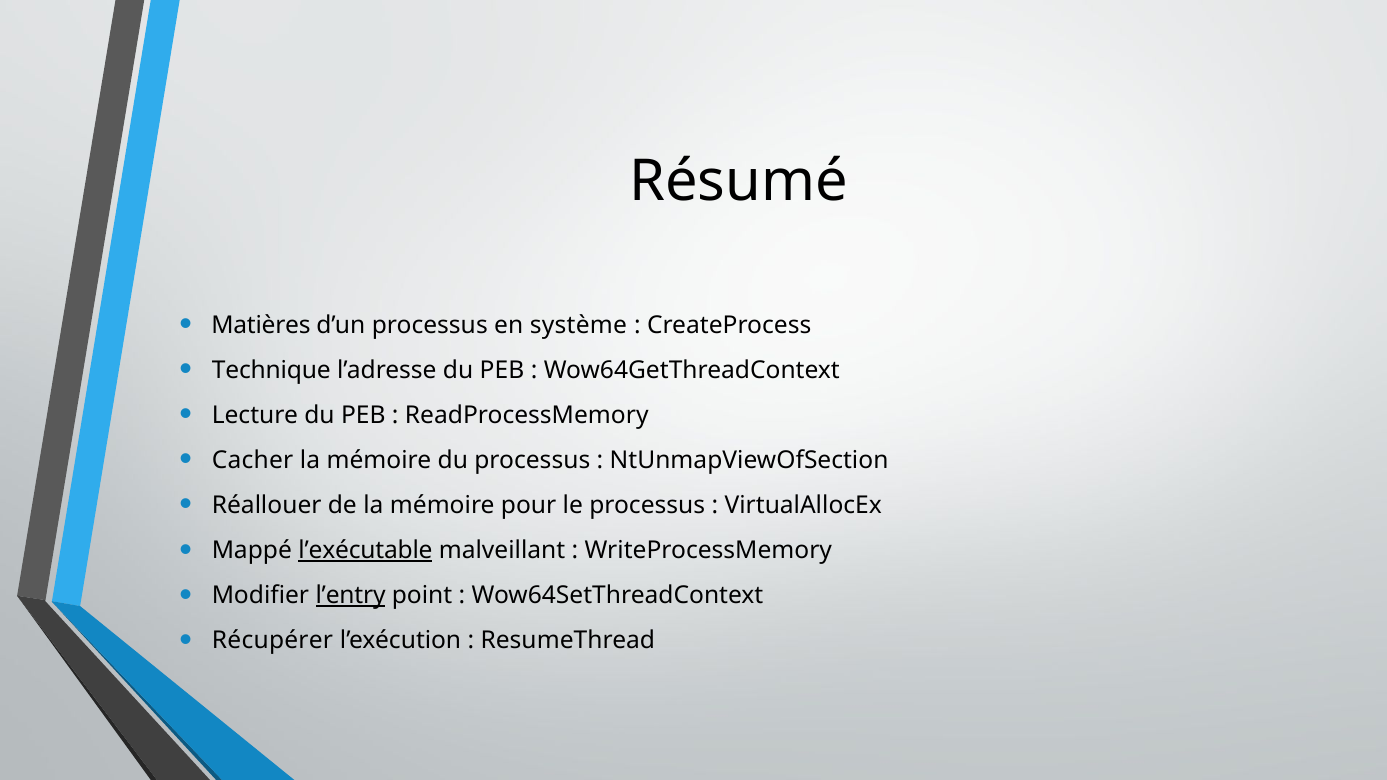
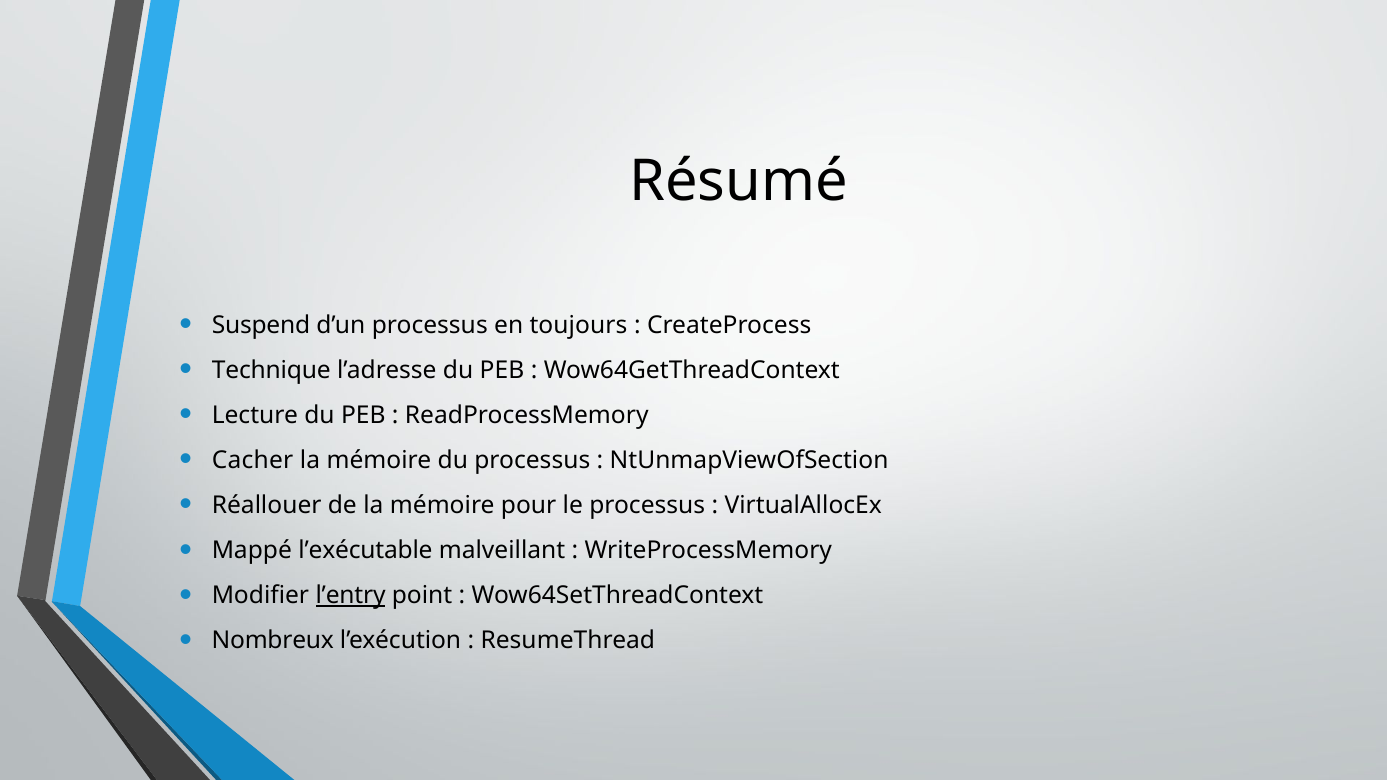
Matières: Matières -> Suspend (261, 325)
système: système -> toujours (578, 325)
l’exécutable underline: present -> none (366, 550)
Récupérer: Récupérer -> Nombreux (273, 641)
